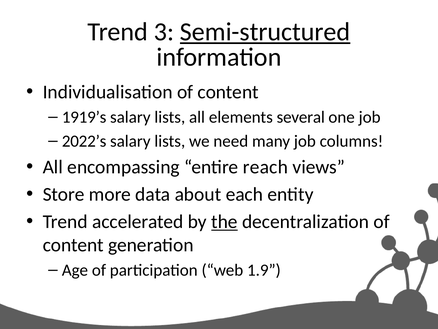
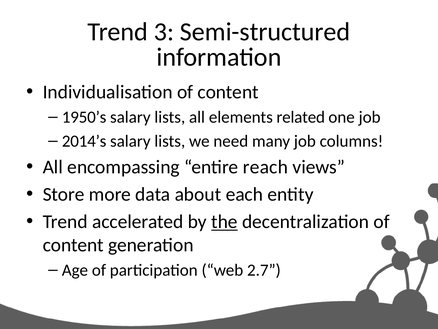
Semi-structured underline: present -> none (265, 32)
1919’s: 1919’s -> 1950’s (84, 117)
several: several -> related (301, 117)
2022’s: 2022’s -> 2014’s (84, 141)
1.9: 1.9 -> 2.7 (264, 270)
